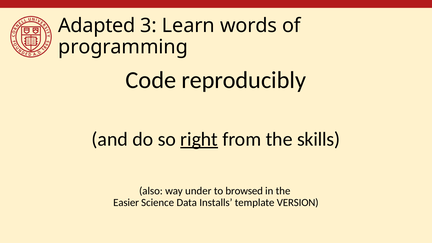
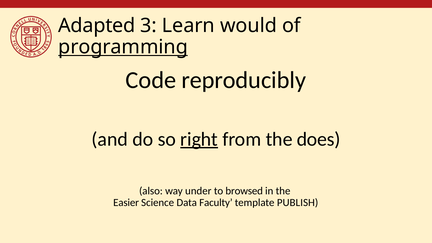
words: words -> would (248, 26)
programming underline: none -> present (123, 47)
skills: skills -> does (319, 139)
Installs: Installs -> Faculty (216, 203)
VERSION: VERSION -> PUBLISH (298, 203)
